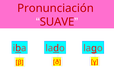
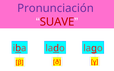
Pronunciación colour: red -> purple (56, 8)
